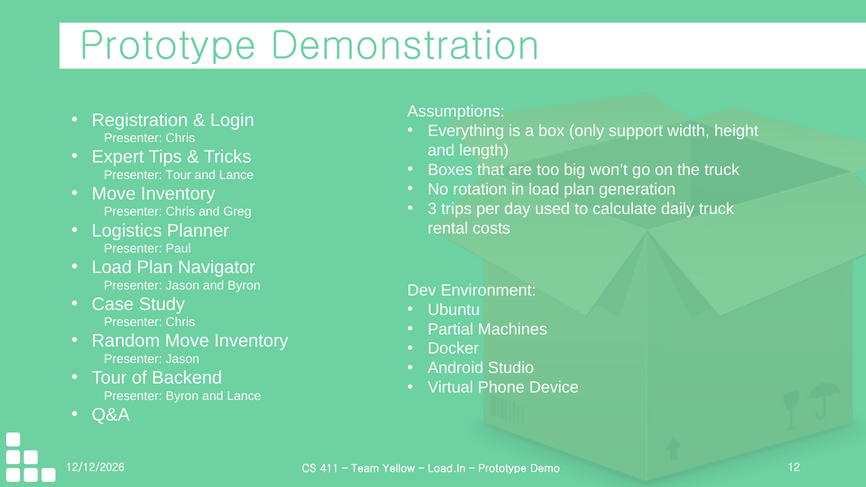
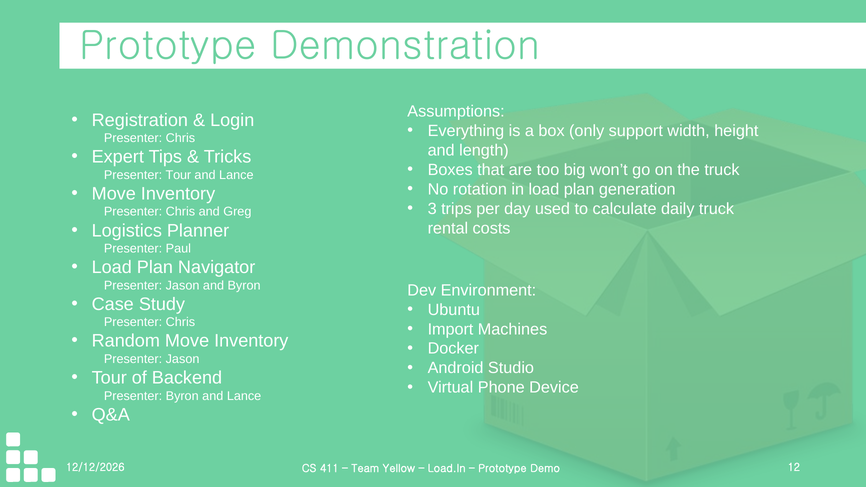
Partial: Partial -> Import (451, 329)
